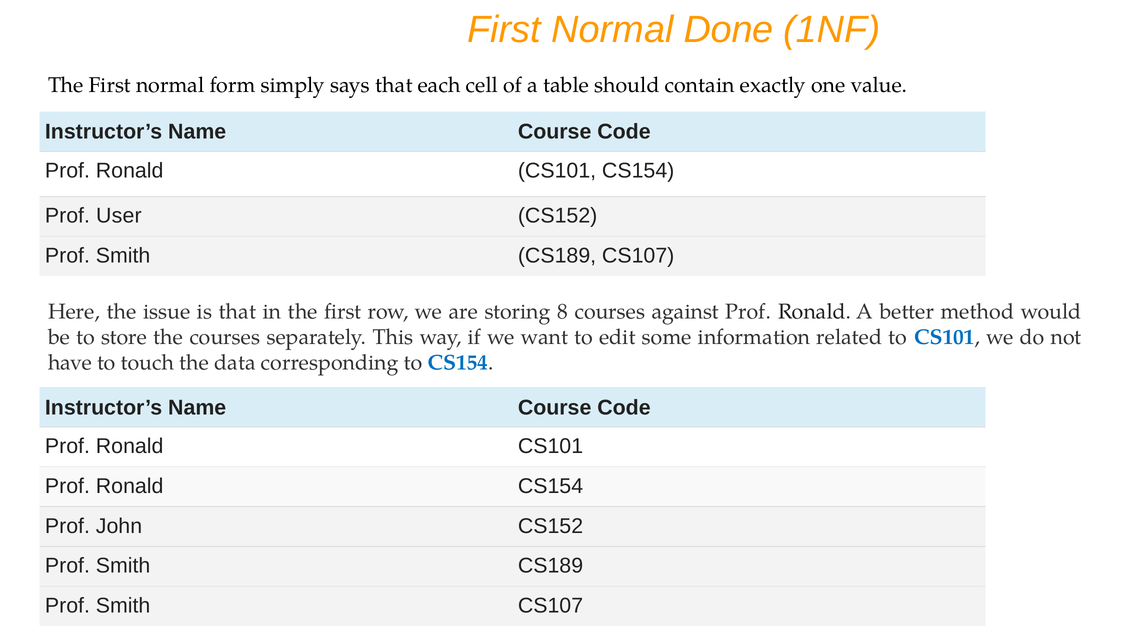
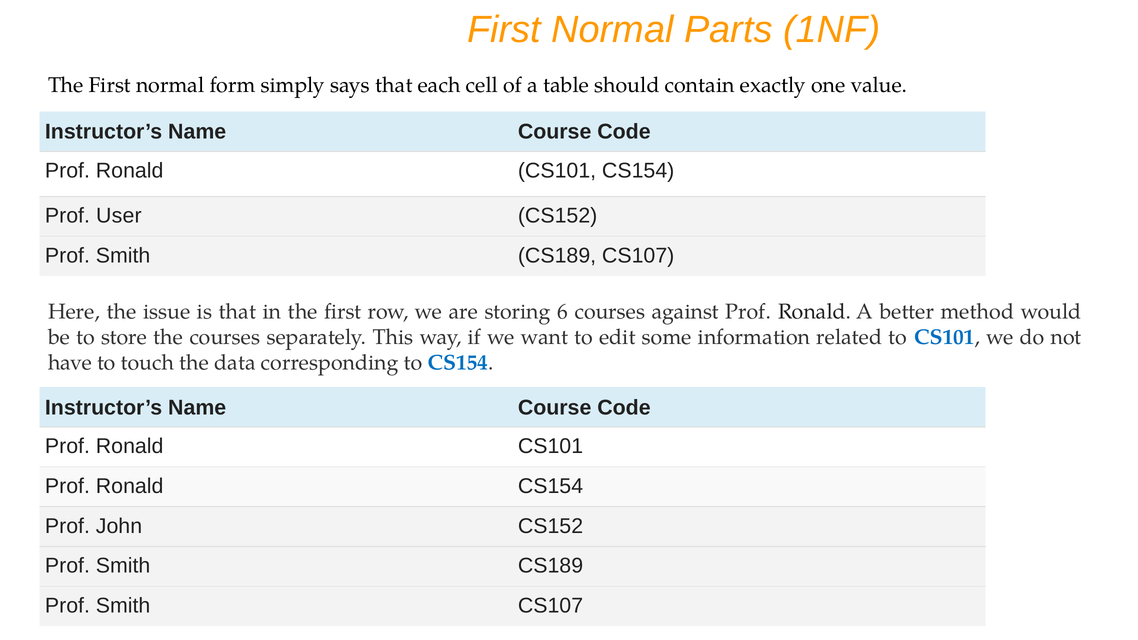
Done: Done -> Parts (728, 30)
8: 8 -> 6 (562, 312)
